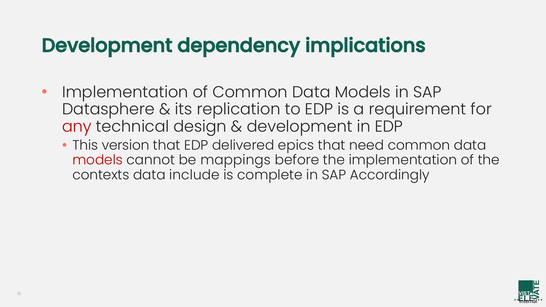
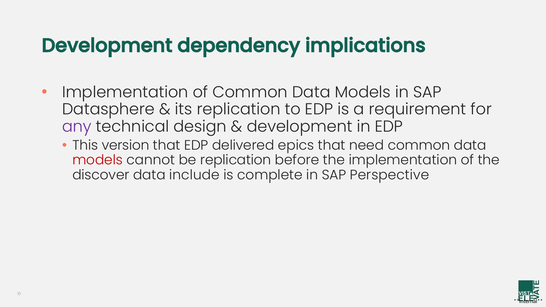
any colour: red -> purple (77, 127)
be mappings: mappings -> replication (236, 160)
contexts: contexts -> discover (101, 175)
Accordingly: Accordingly -> Perspective (390, 175)
